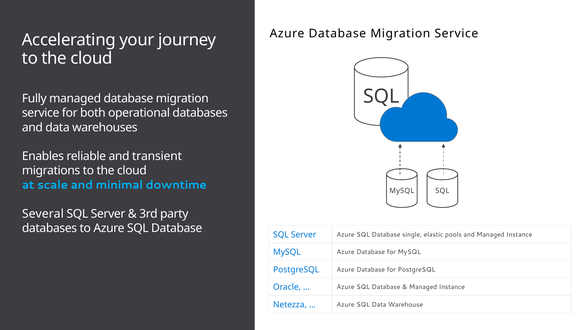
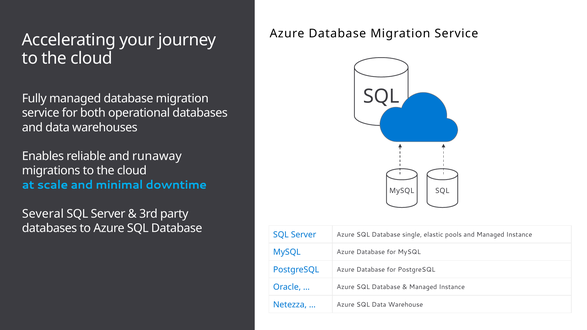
transient: transient -> runaway (157, 156)
